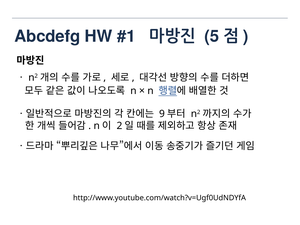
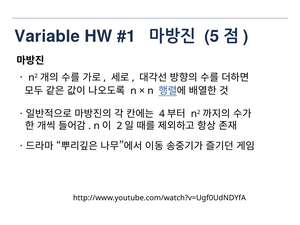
Abcdefg: Abcdefg -> Variable (47, 36)
9: 9 -> 4 (162, 114)
